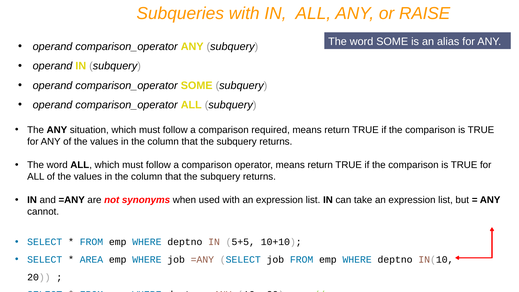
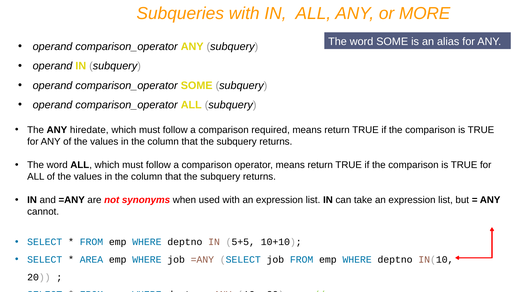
RAISE: RAISE -> MORE (425, 14)
situation: situation -> hiredate (89, 130)
